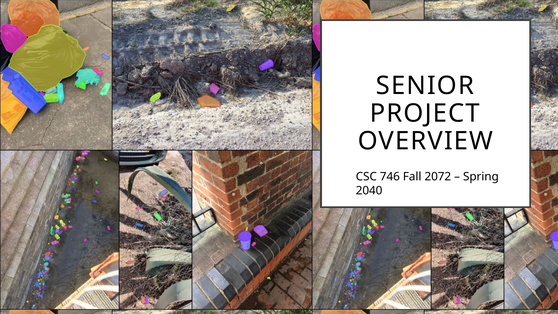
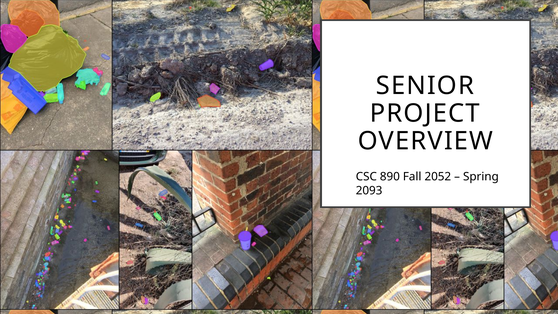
746: 746 -> 890 (390, 176)
2072: 2072 -> 2052 (438, 176)
2040: 2040 -> 2093 (369, 190)
